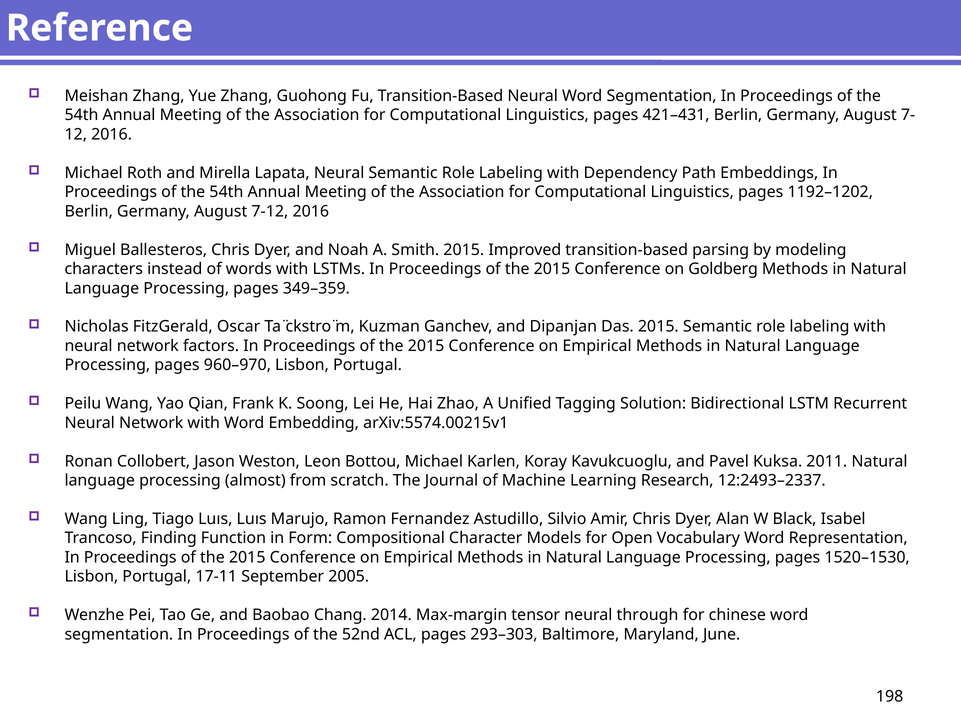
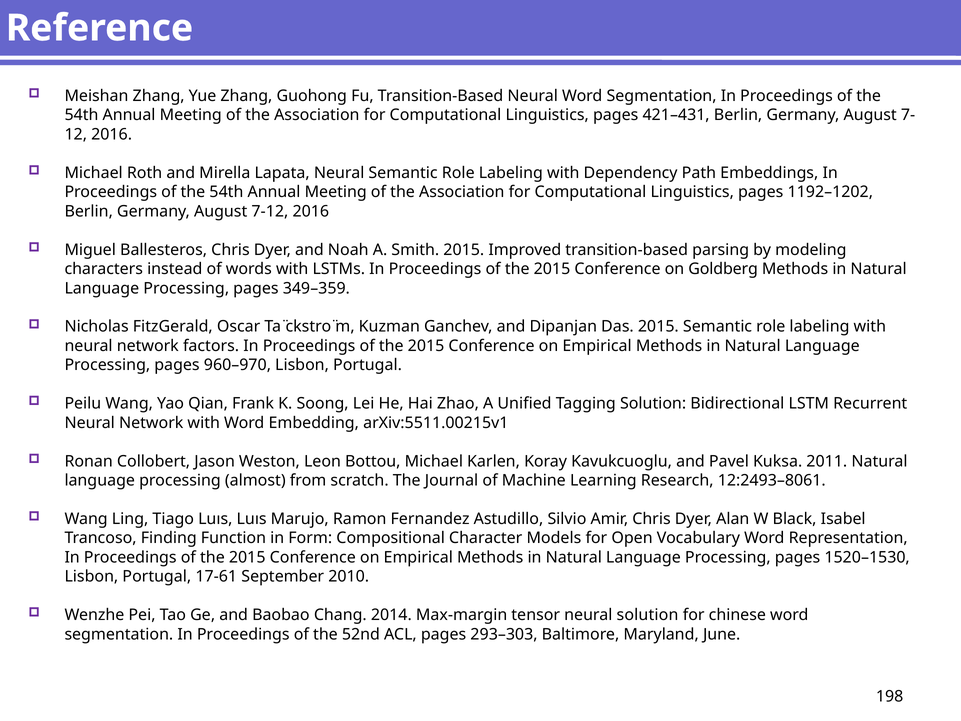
arXiv:5574.00215v1: arXiv:5574.00215v1 -> arXiv:5511.00215v1 (436, 423)
12:2493–2337: 12:2493–2337 -> 12:2493–8061 (772, 480)
17-11: 17-11 -> 17-61 (216, 576)
2005: 2005 -> 2010 (349, 576)
neural through: through -> solution (648, 615)
